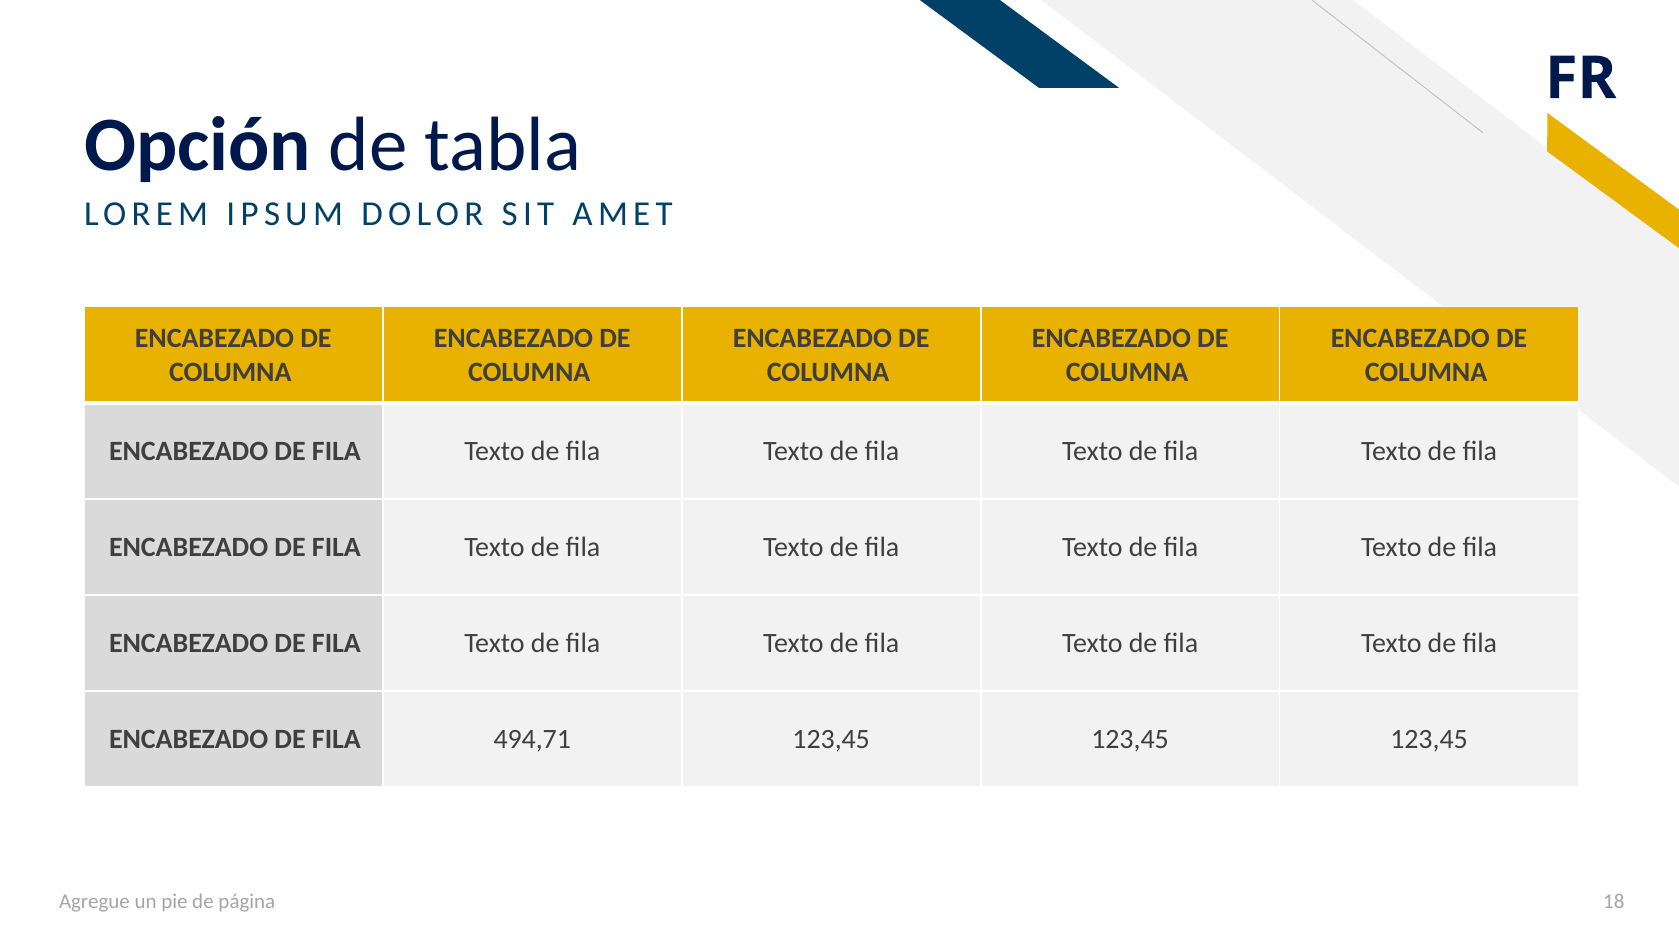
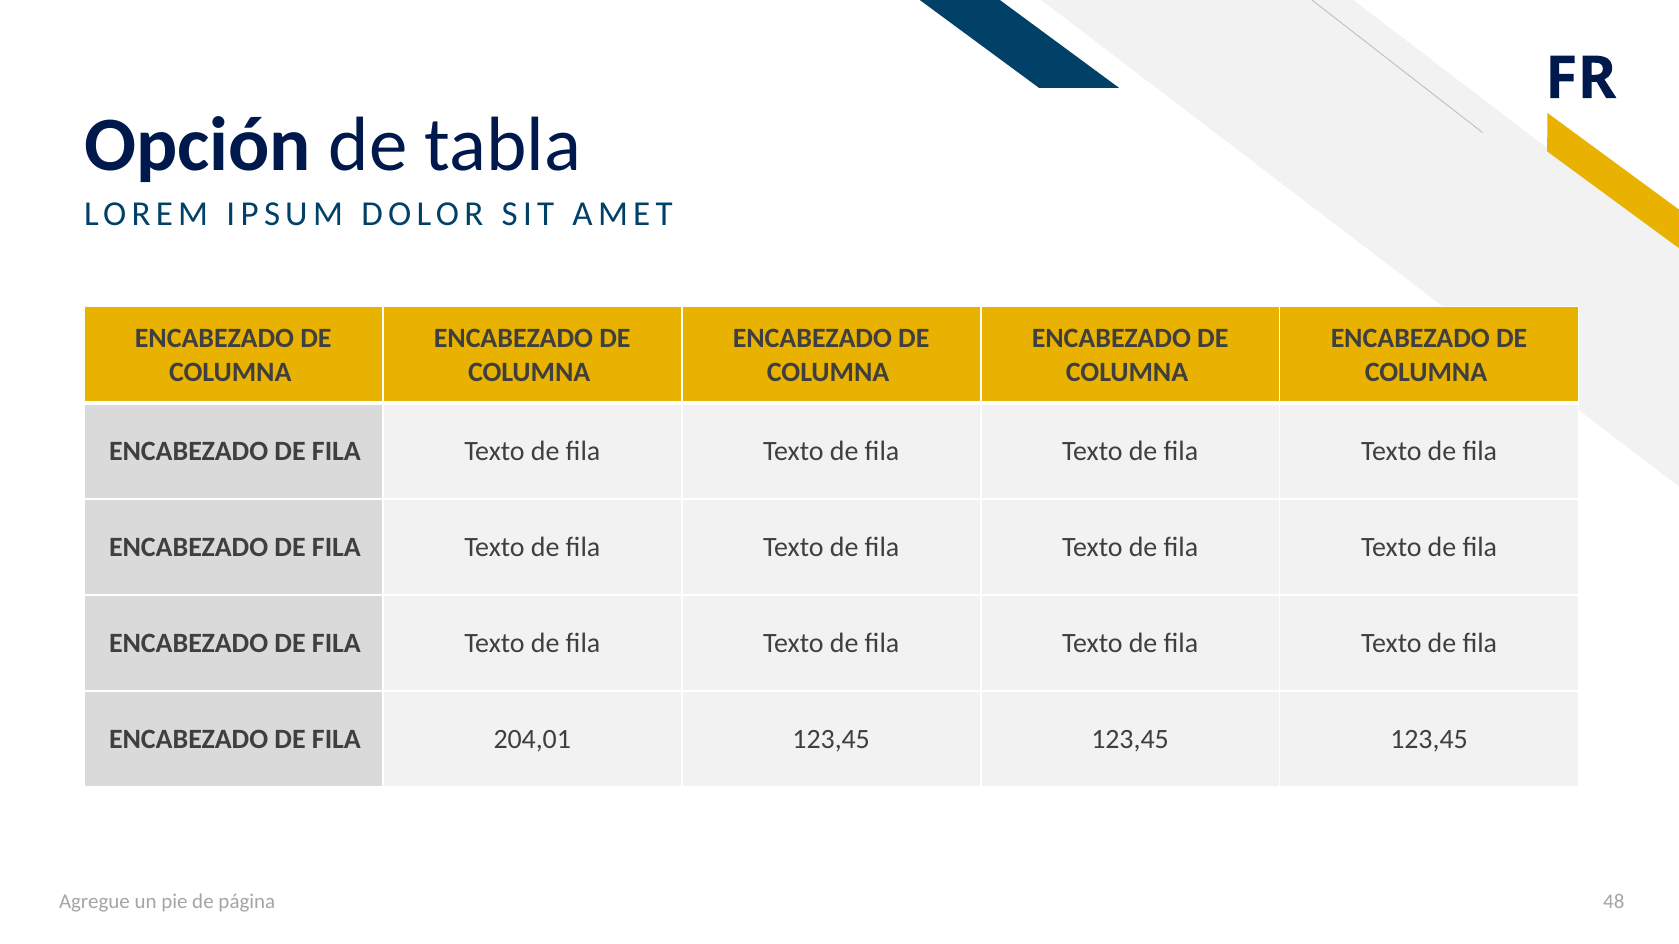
494,71: 494,71 -> 204,01 (532, 740)
18: 18 -> 48 (1614, 902)
